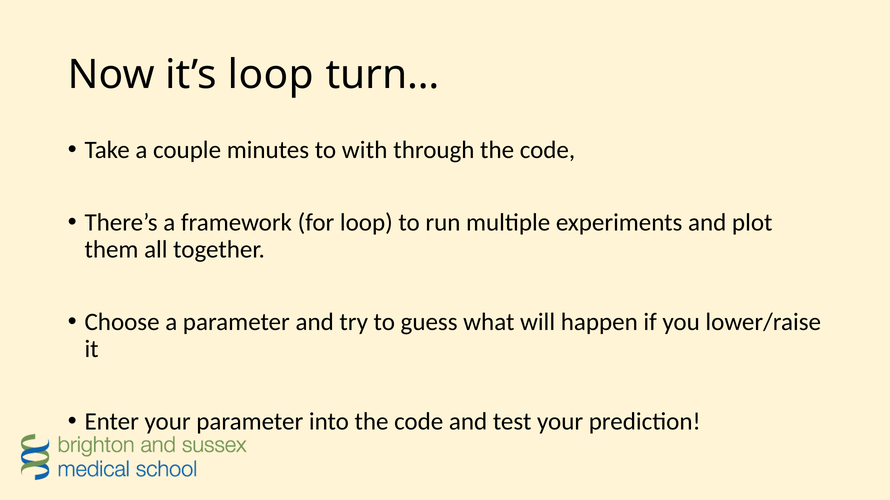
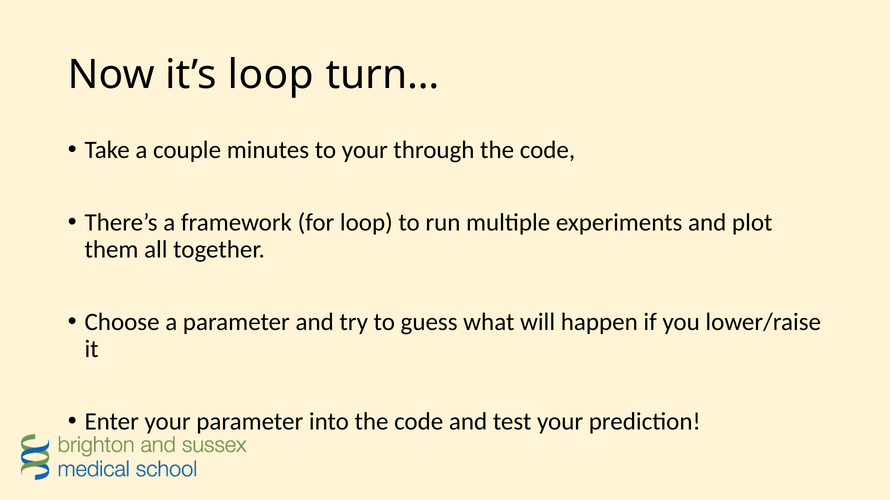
to with: with -> your (365, 150)
